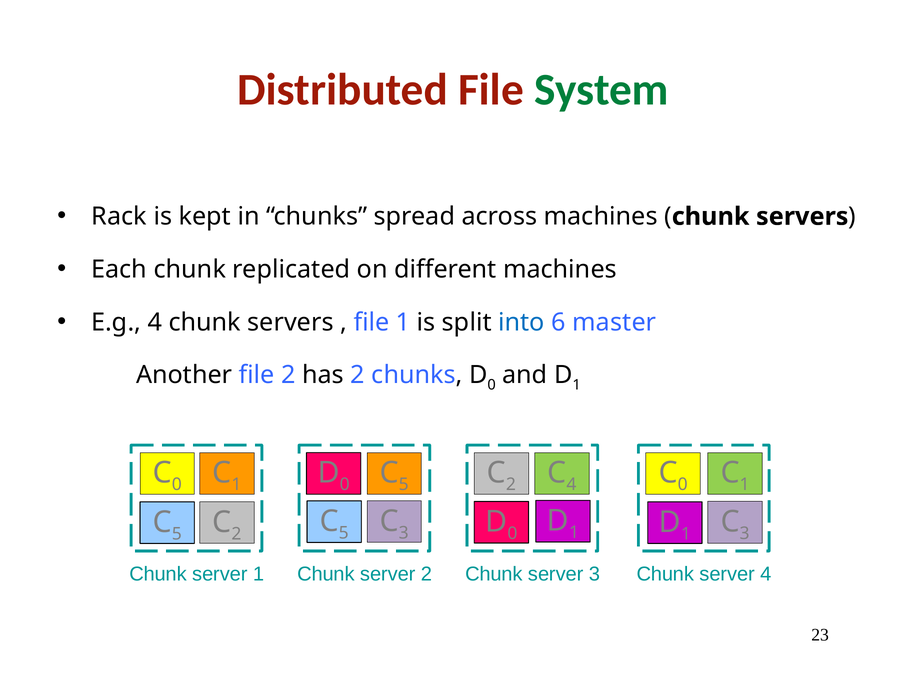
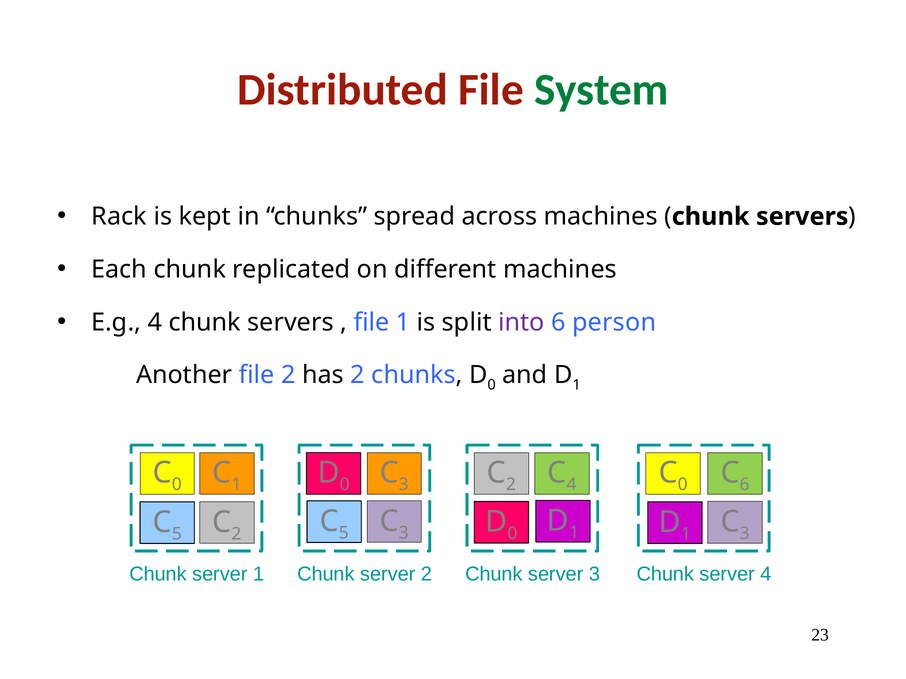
into colour: blue -> purple (521, 322)
master: master -> person (614, 322)
5: 5 -> 3 (404, 485)
1: 1 -> 6 (745, 485)
